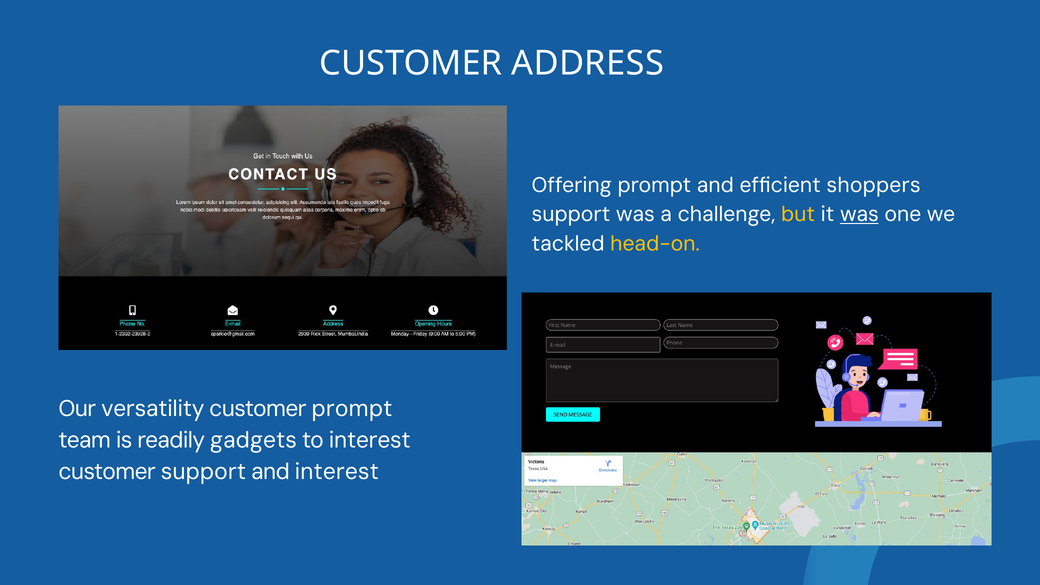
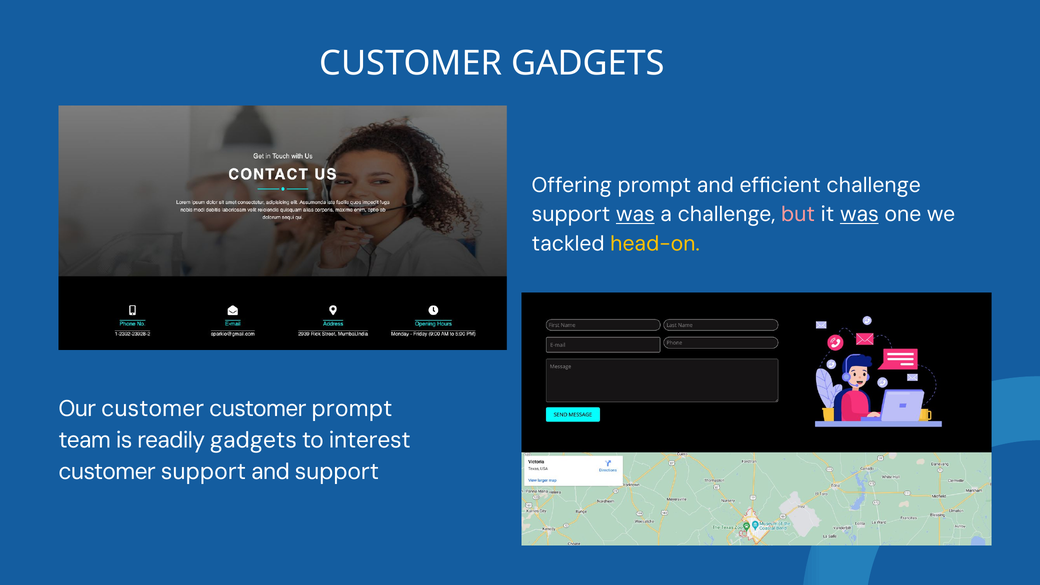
CUSTOMER ADDRESS: ADDRESS -> GADGETS (588, 63)
efficient shoppers: shoppers -> challenge (874, 185)
was underline: none -> present (635, 214)
but colour: yellow -> pink (798, 214)
Our versatility: versatility -> customer (153, 409)
and interest: interest -> support (337, 472)
